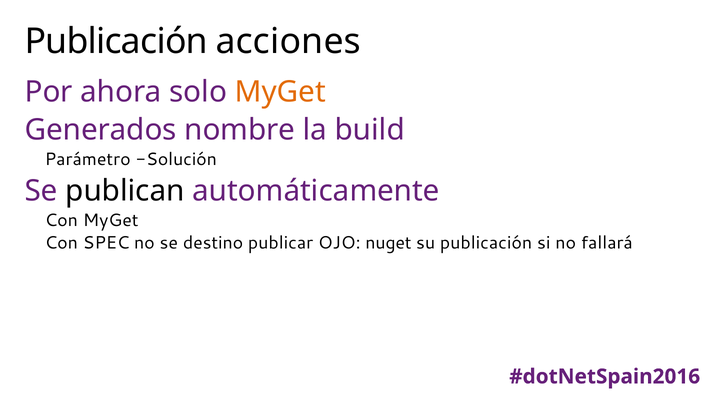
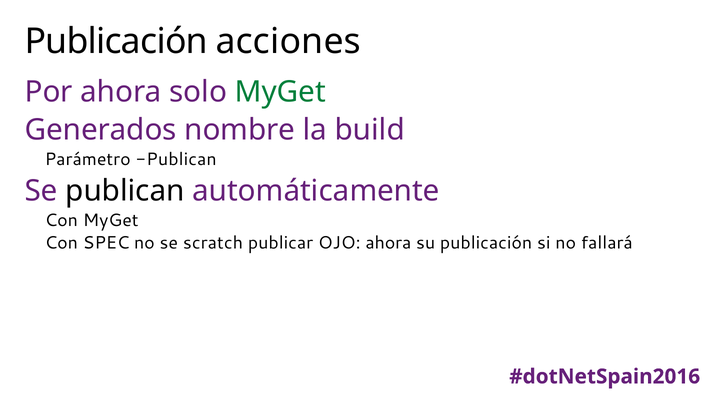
MyGet colour: orange -> green (280, 92)
Parámetro Solución: Solución -> Publican (176, 159)
destino: destino -> scratch (213, 243)
OJO nuget: nuget -> ahora (388, 243)
